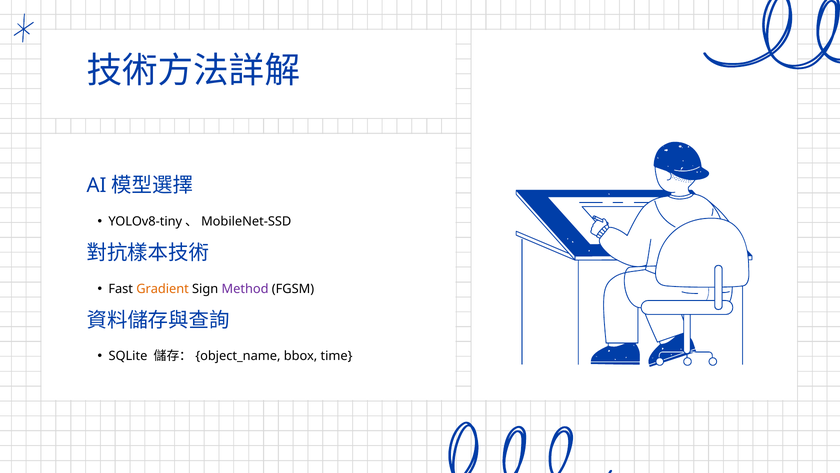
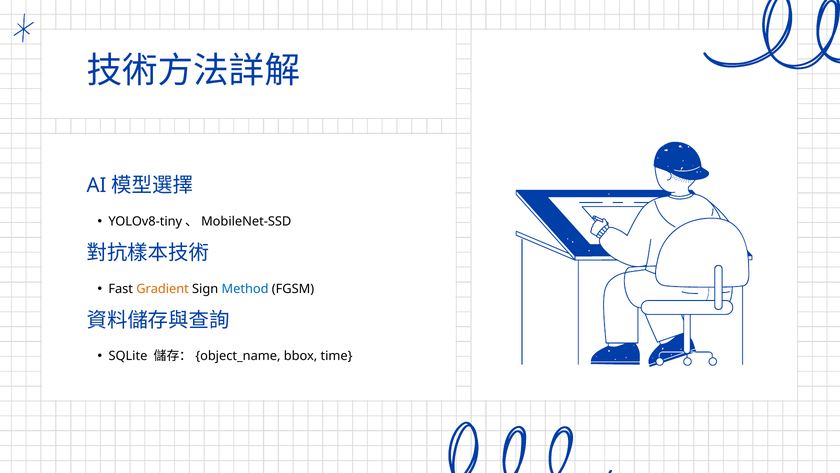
Method colour: purple -> blue (245, 289)
